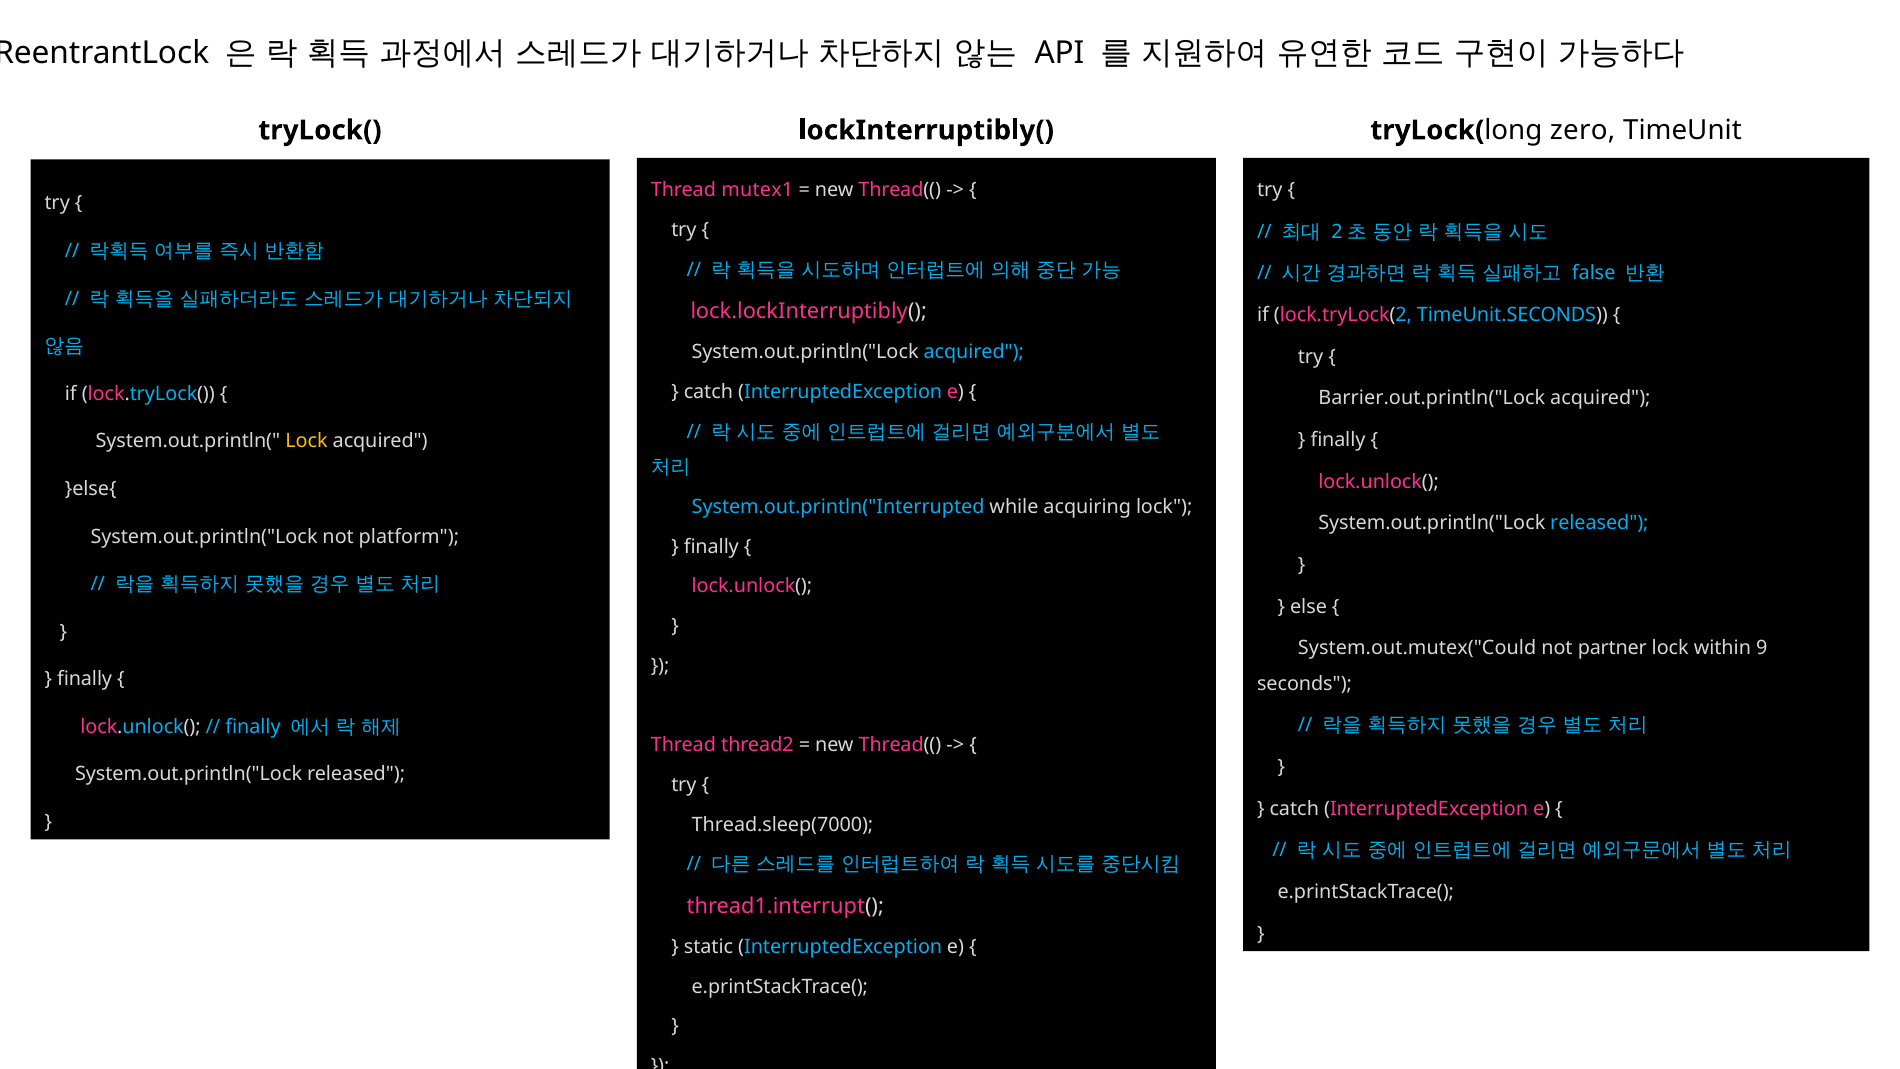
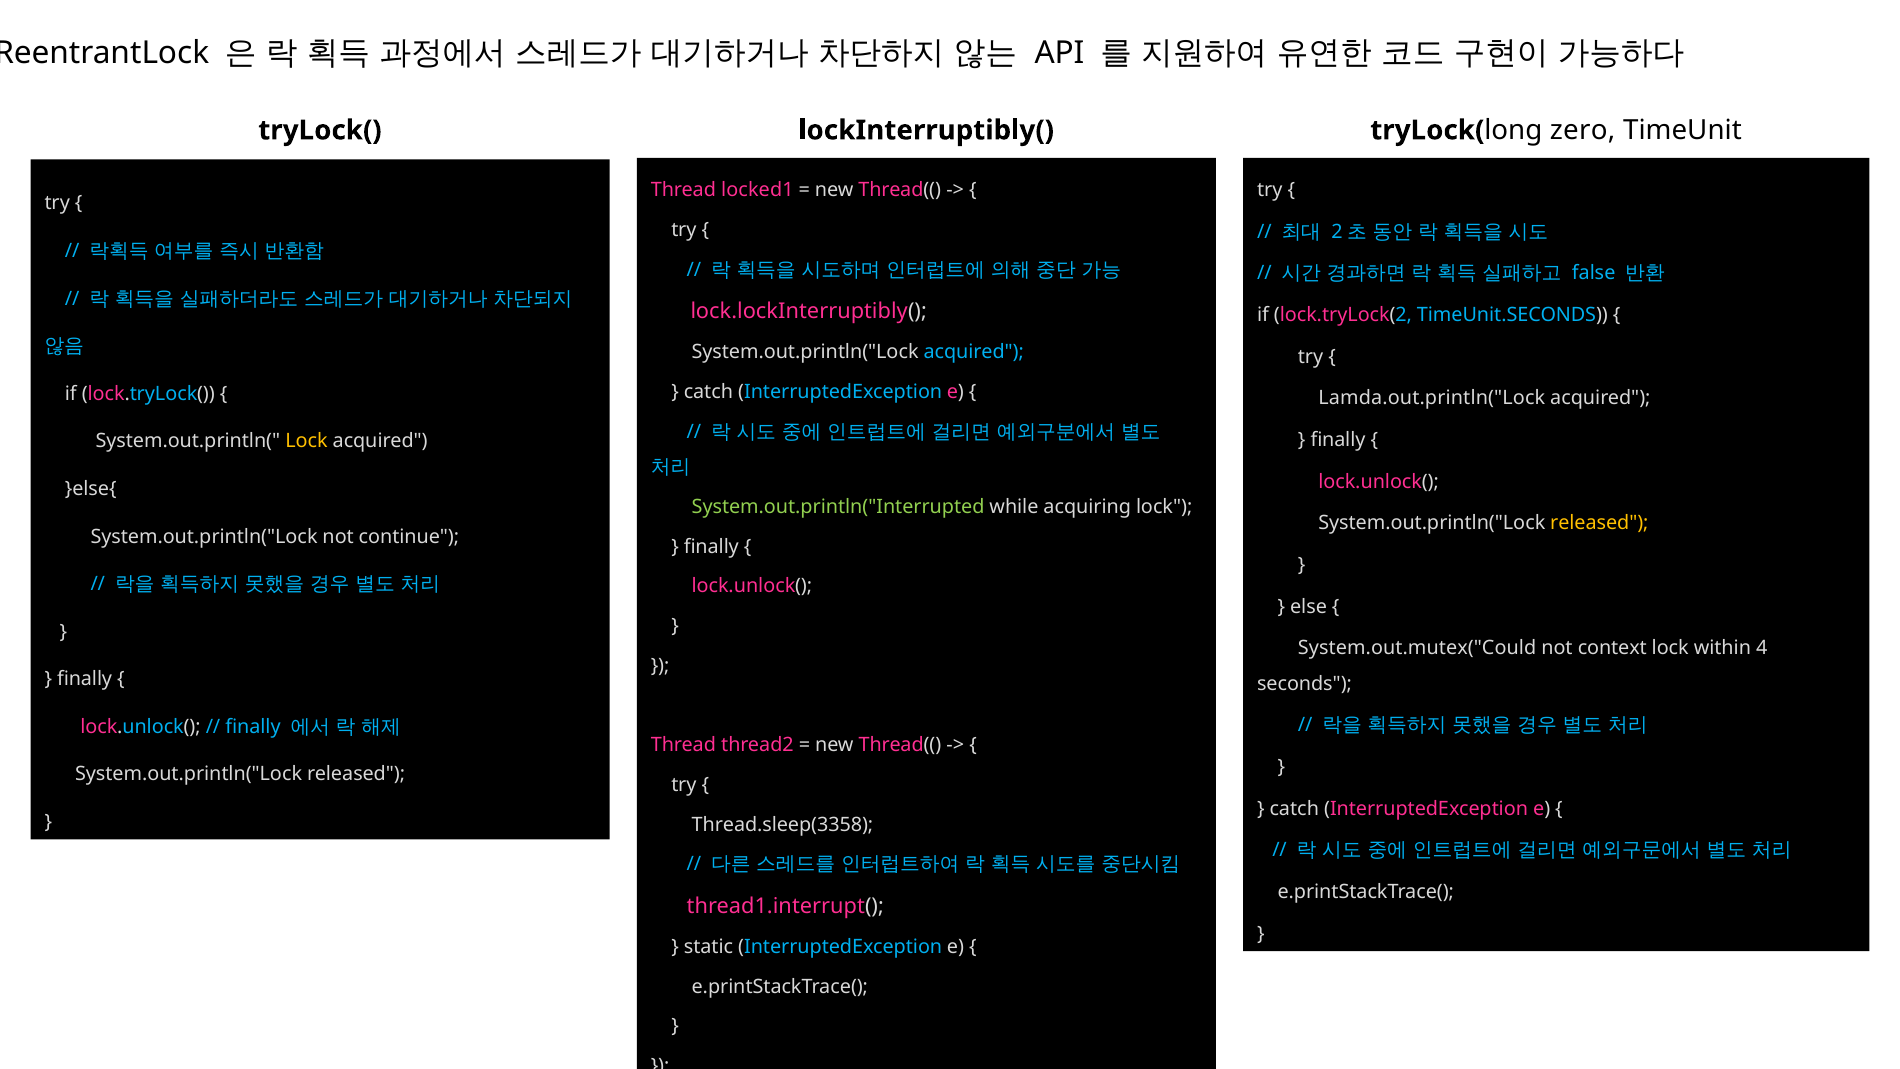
mutex1: mutex1 -> locked1 (757, 190)
Barrier.out.println("Lock: Barrier.out.println("Lock -> Lamda.out.println("Lock (1432, 398)
System.out.println("Interrupted colour: light blue -> light green (838, 507)
released colour: light blue -> yellow (1599, 523)
platform: platform -> continue (409, 536)
partner: partner -> context (1612, 648)
9: 9 -> 4 (1762, 648)
Thread.sleep(7000: Thread.sleep(7000 -> Thread.sleep(3358 (782, 824)
